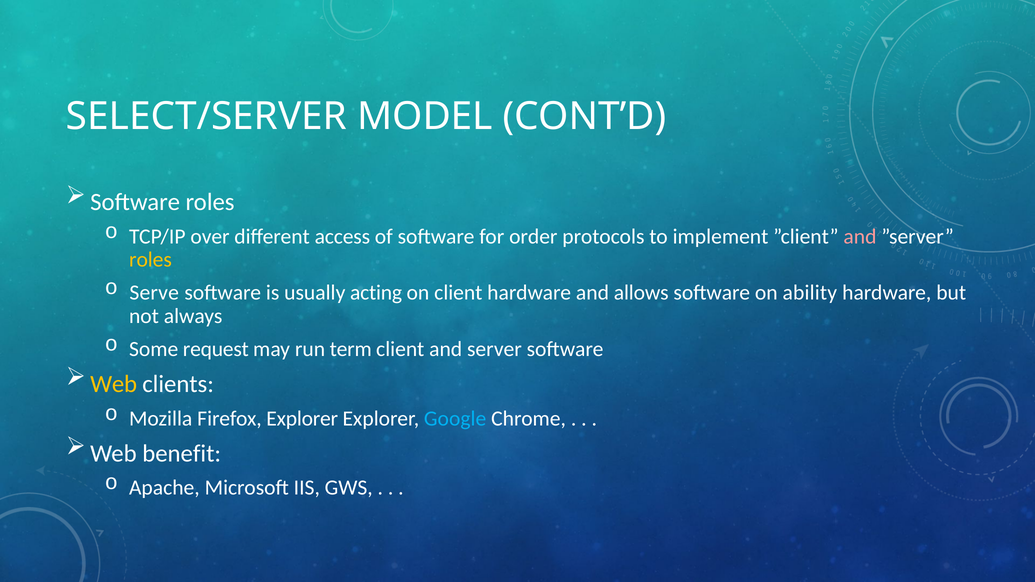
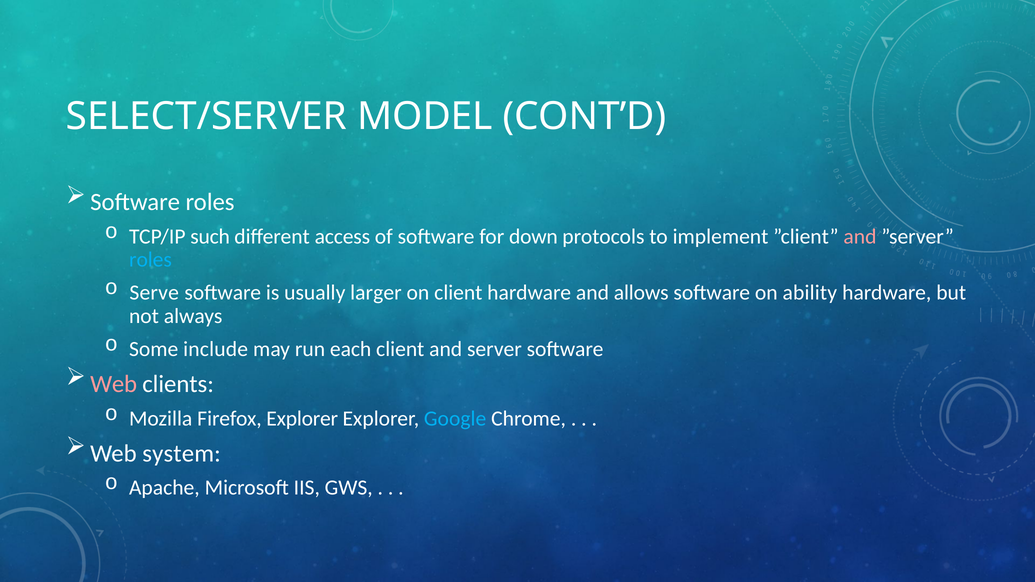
over: over -> such (210, 237)
order: order -> down (533, 237)
roles colour: yellow -> light blue (150, 260)
acting: acting -> larger (376, 293)
request: request -> include (216, 349)
term: term -> each (351, 349)
Web colour: yellow -> pink (114, 384)
benefit: benefit -> system (182, 454)
